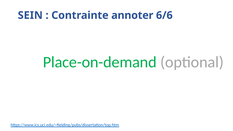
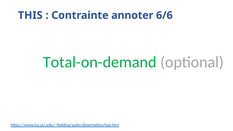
SEIN: SEIN -> THIS (30, 15)
Place-on-demand: Place-on-demand -> Total-on-demand (100, 62)
